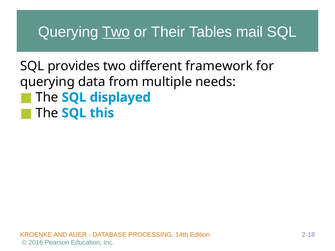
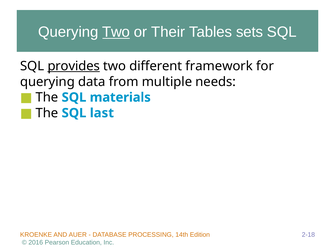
mail: mail -> sets (250, 32)
provides underline: none -> present (74, 66)
displayed: displayed -> materials (120, 97)
this: this -> last (102, 113)
